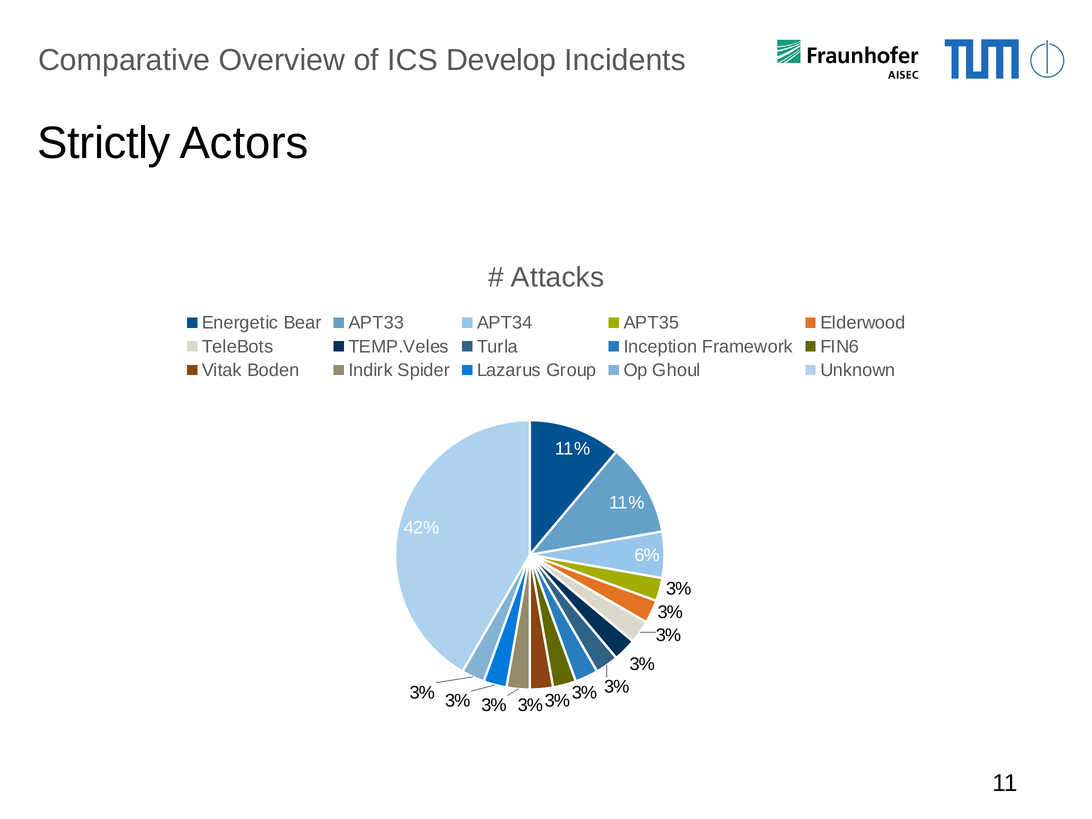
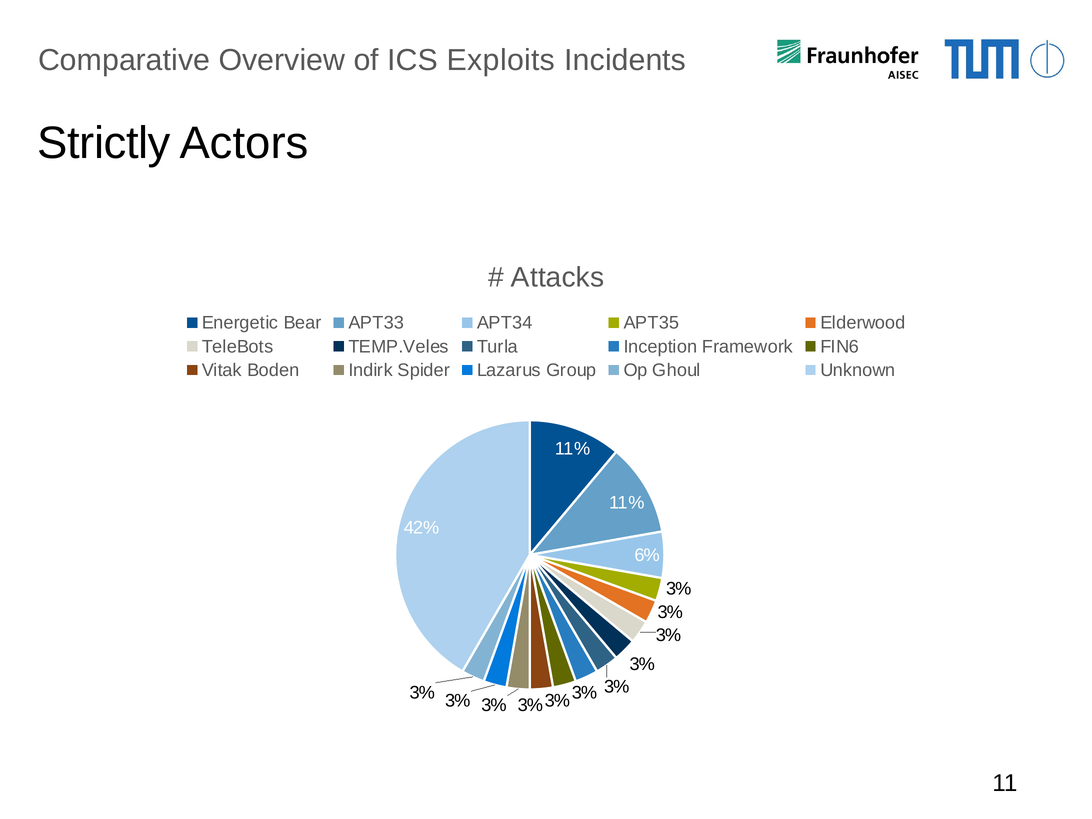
Develop: Develop -> Exploits (501, 60)
